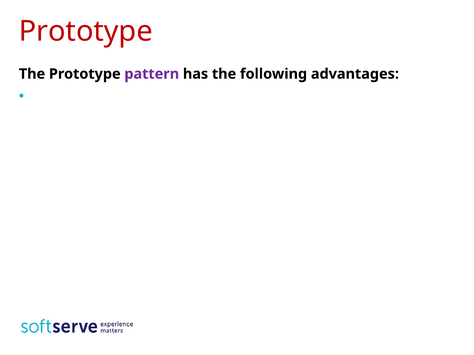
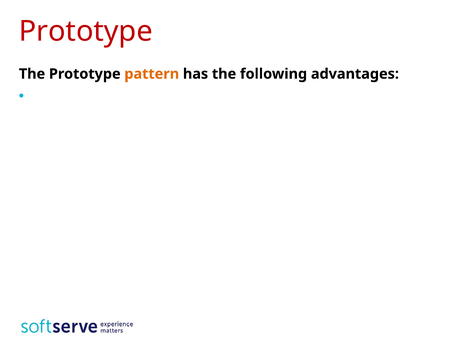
pattern colour: purple -> orange (152, 74)
